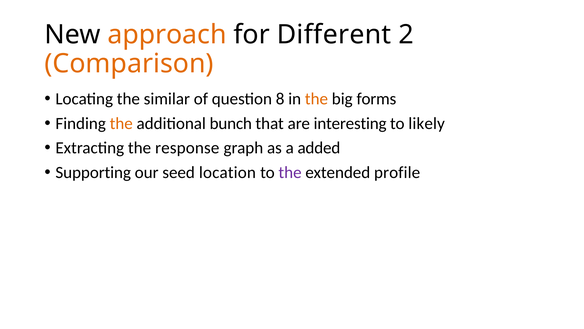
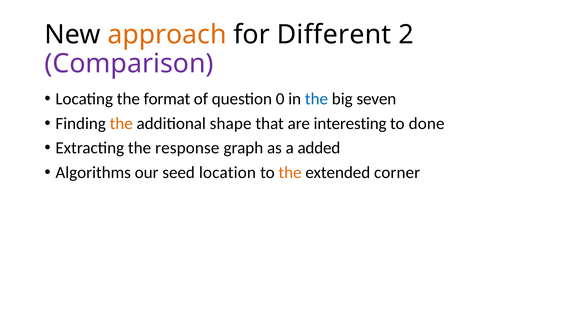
Comparison colour: orange -> purple (129, 64)
similar: similar -> format (167, 99)
8: 8 -> 0 (280, 99)
the colour: orange -> blue (316, 99)
forms: forms -> seven (376, 99)
bunch: bunch -> shape (231, 123)
likely: likely -> done (427, 123)
Supporting: Supporting -> Algorithms (93, 172)
the colour: purple -> orange (290, 172)
profile: profile -> corner (397, 172)
